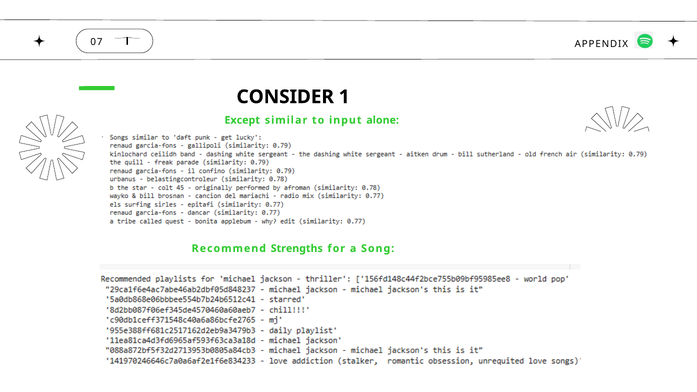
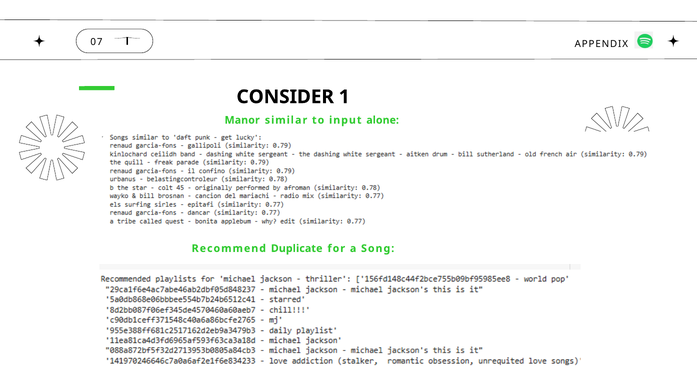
Except: Except -> Manor (242, 120)
Strengths: Strengths -> Duplicate (297, 248)
